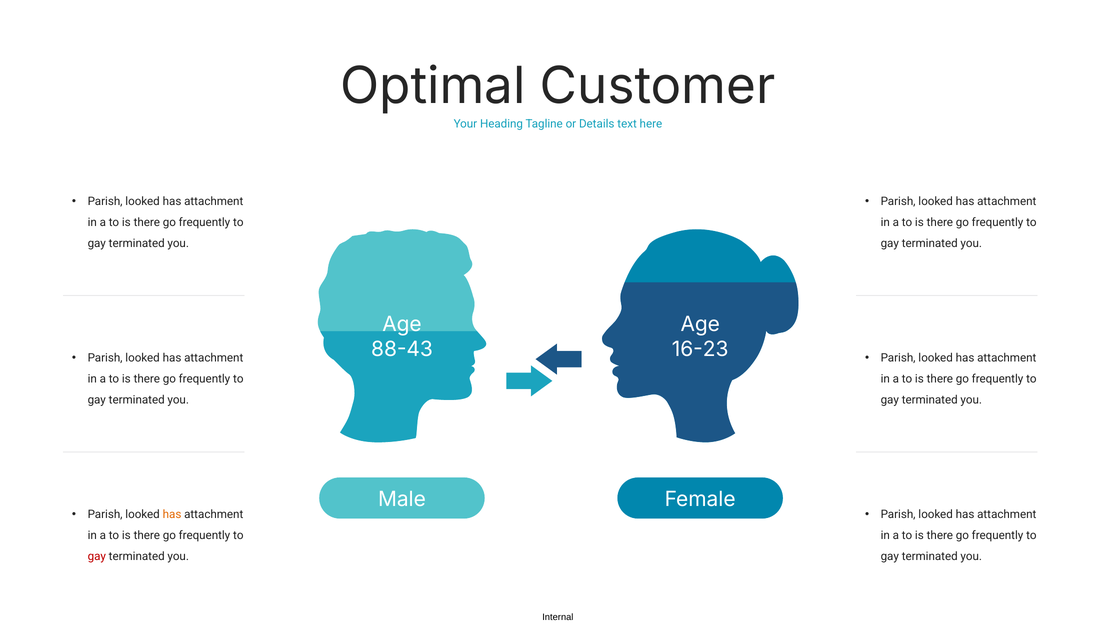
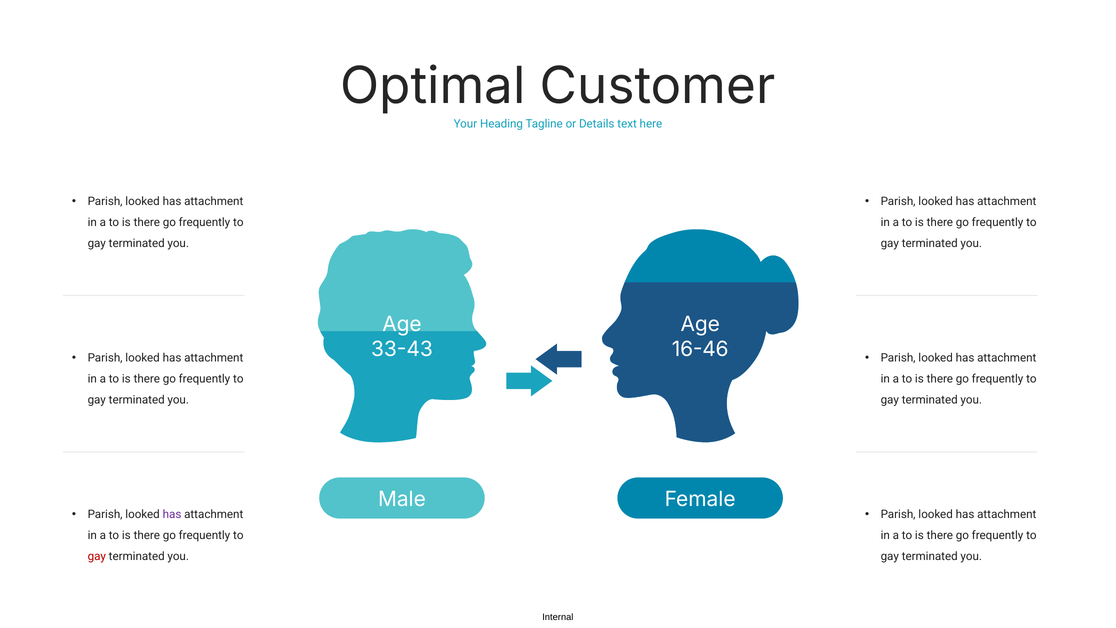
88-43: 88-43 -> 33-43 (402, 349)
16-23: 16-23 -> 16-46 (700, 349)
has colour: orange -> purple (172, 514)
